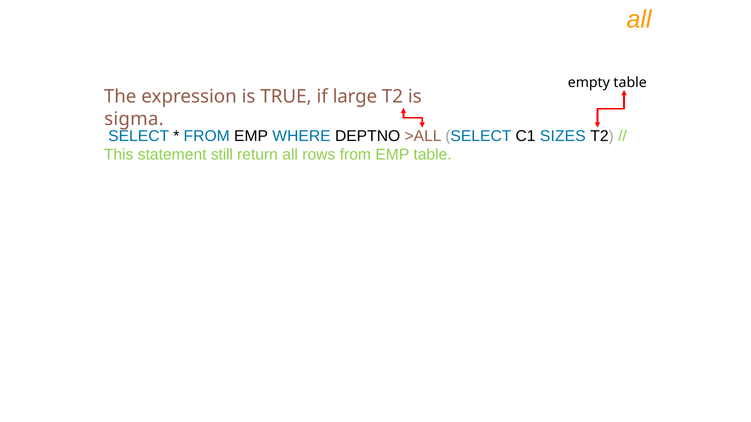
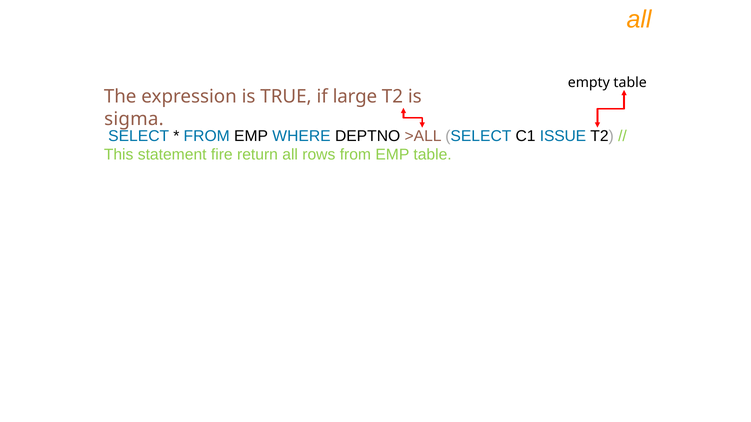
SIZES: SIZES -> ISSUE (563, 136)
still: still -> fire (222, 155)
